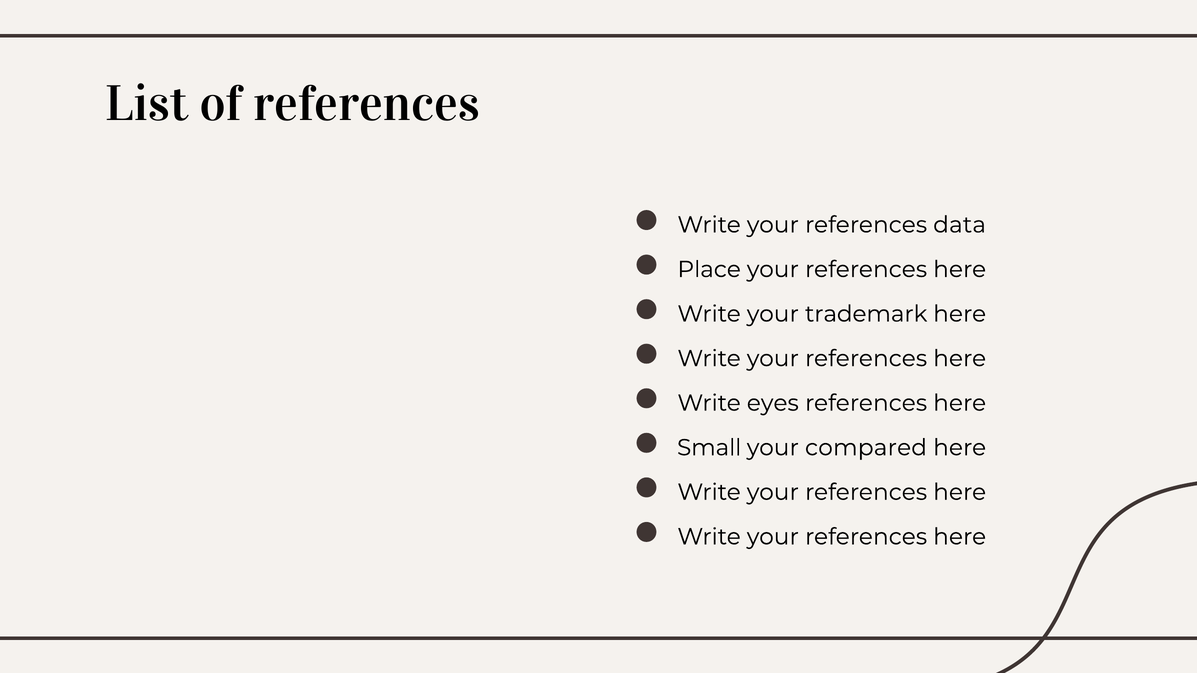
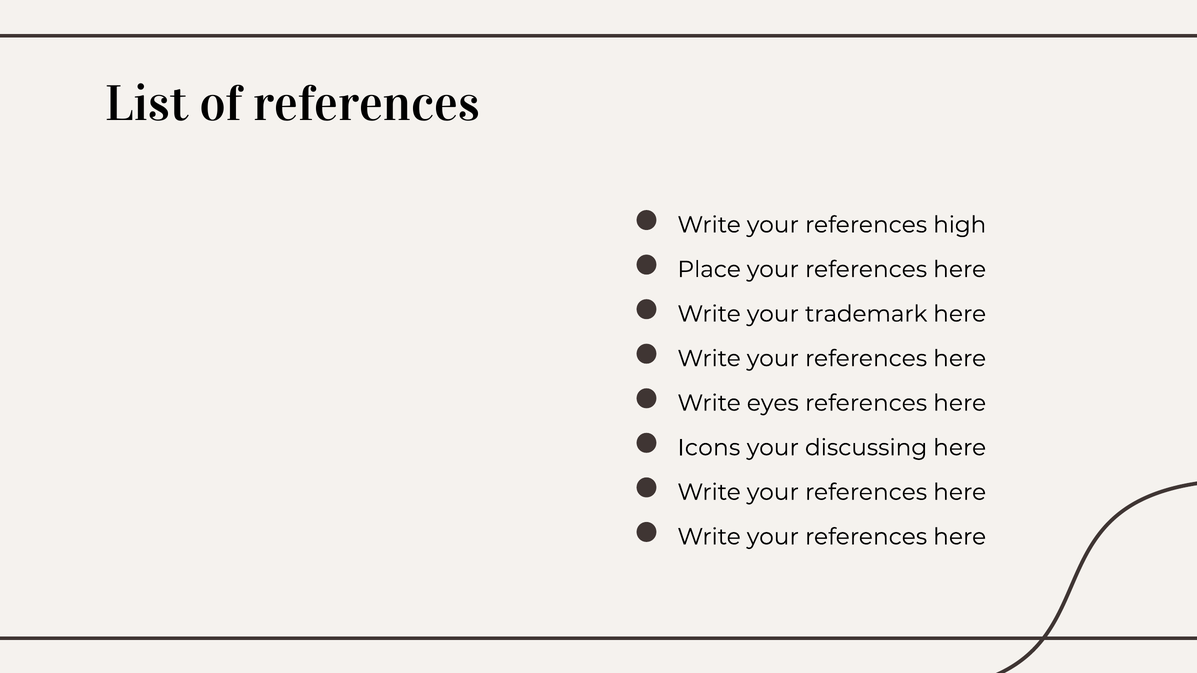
data: data -> high (960, 225)
Small: Small -> Icons (709, 448)
compared: compared -> discussing (866, 448)
